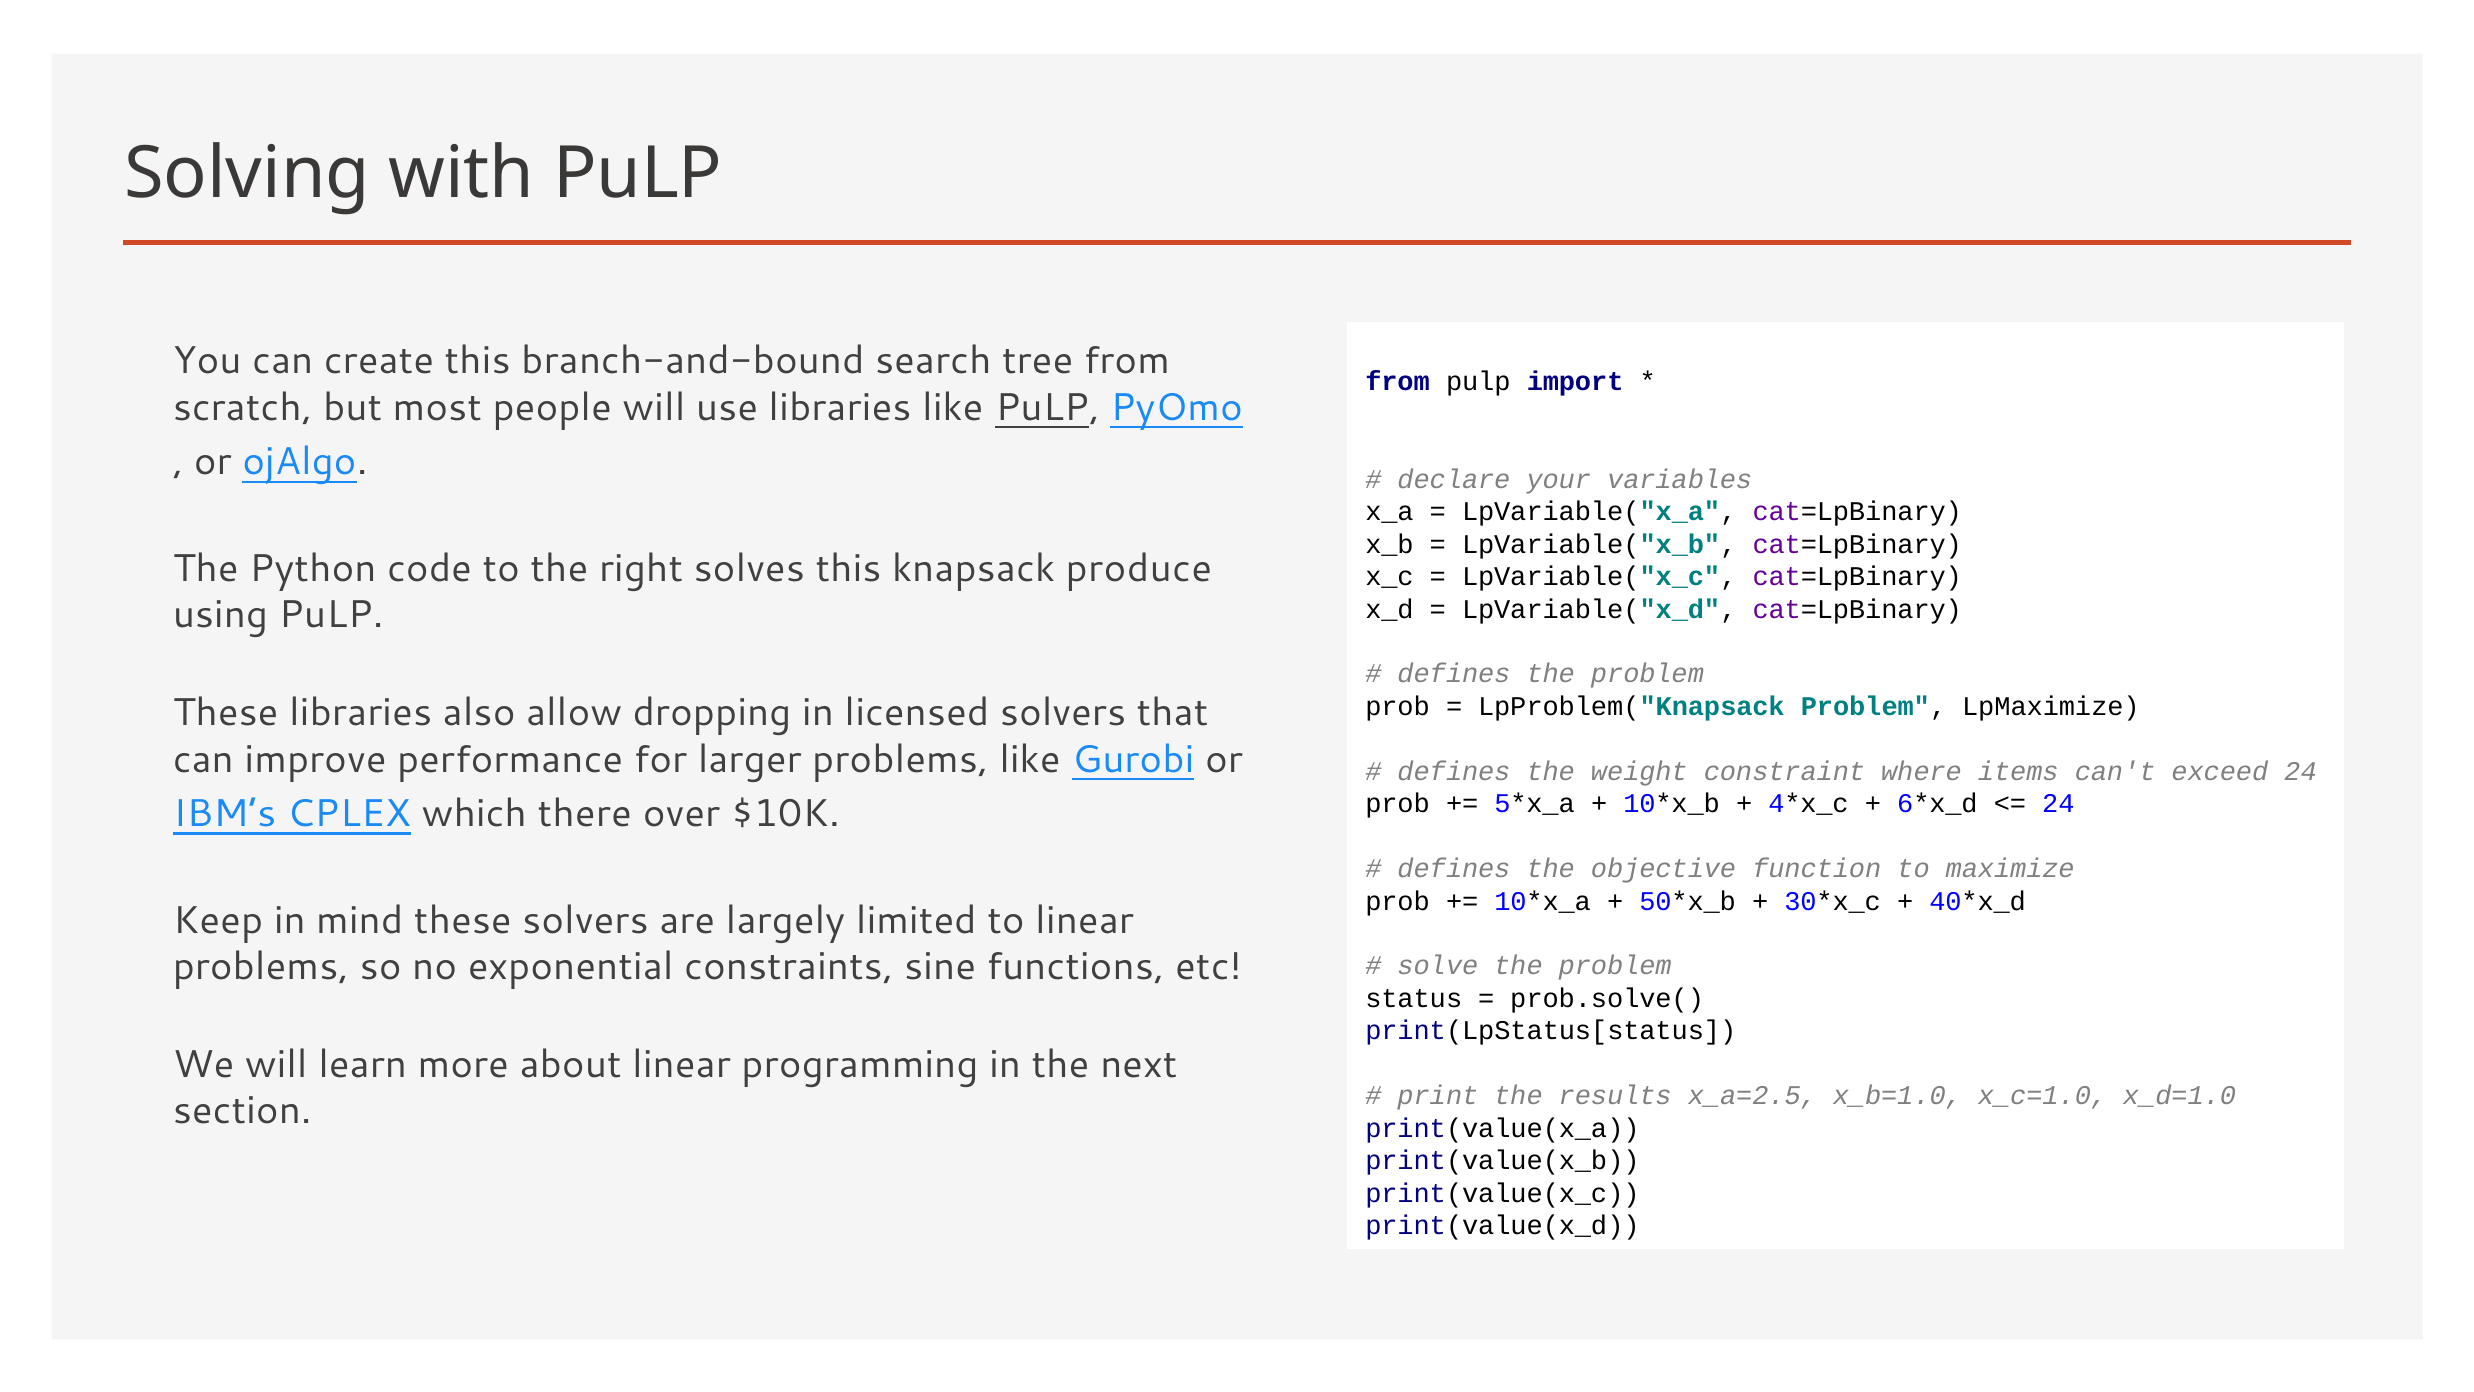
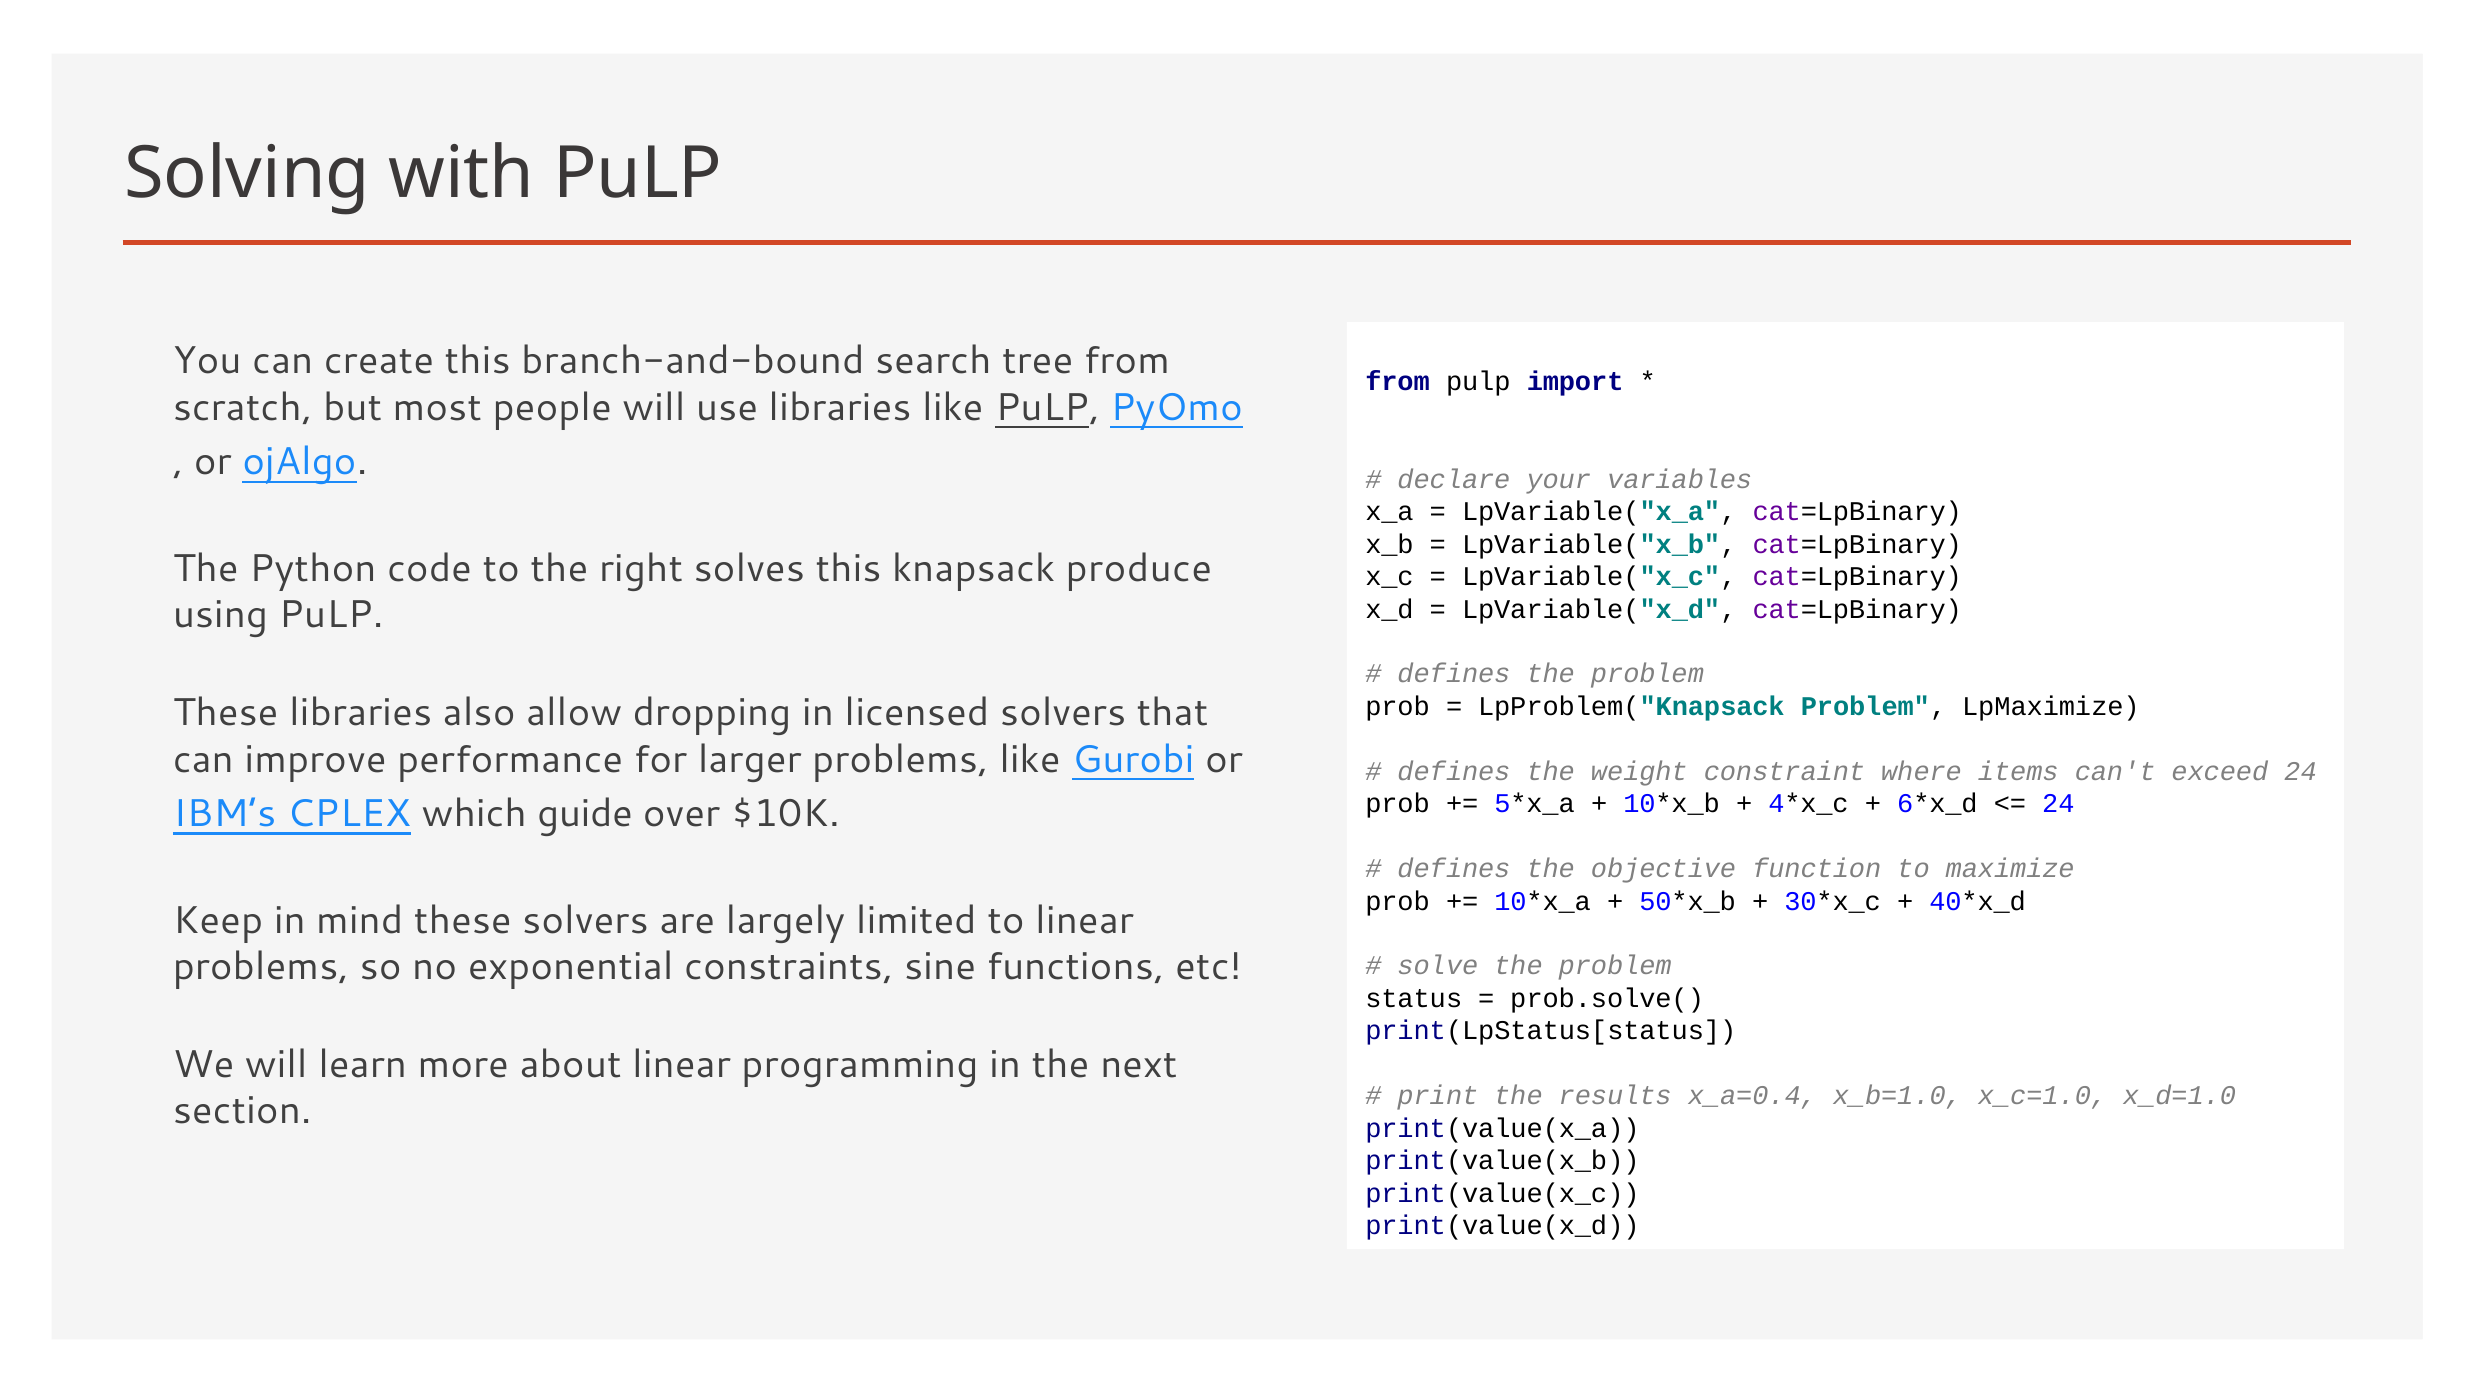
there: there -> guide (585, 814)
x_a=2.5: x_a=2.5 -> x_a=0.4 (1752, 1095)
